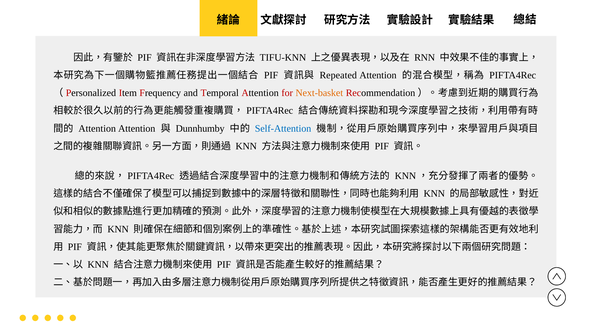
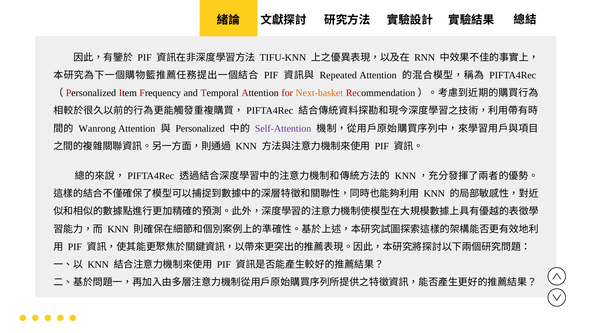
Attention: Attention -> Wanrong (97, 129)
Dunnhumby: Dunnhumby -> Personalized (200, 129)
Self-Attention colour: blue -> purple (283, 129)
